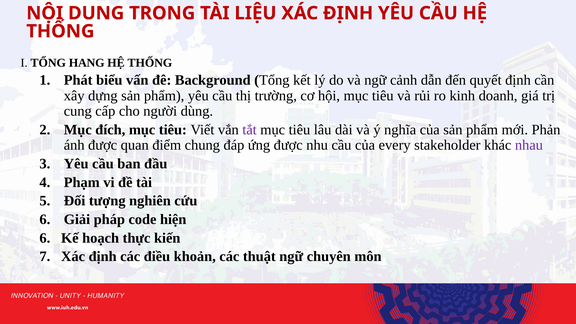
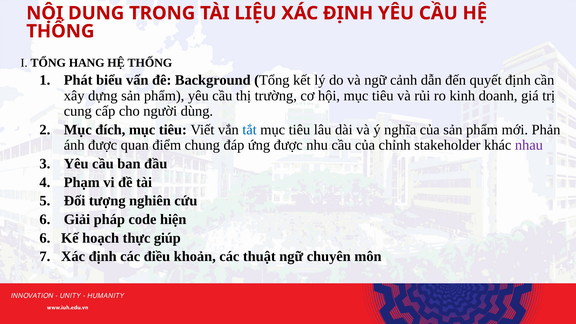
tắt colour: purple -> blue (250, 130)
every: every -> chỉnh (395, 145)
kiến: kiến -> giúp (167, 238)
